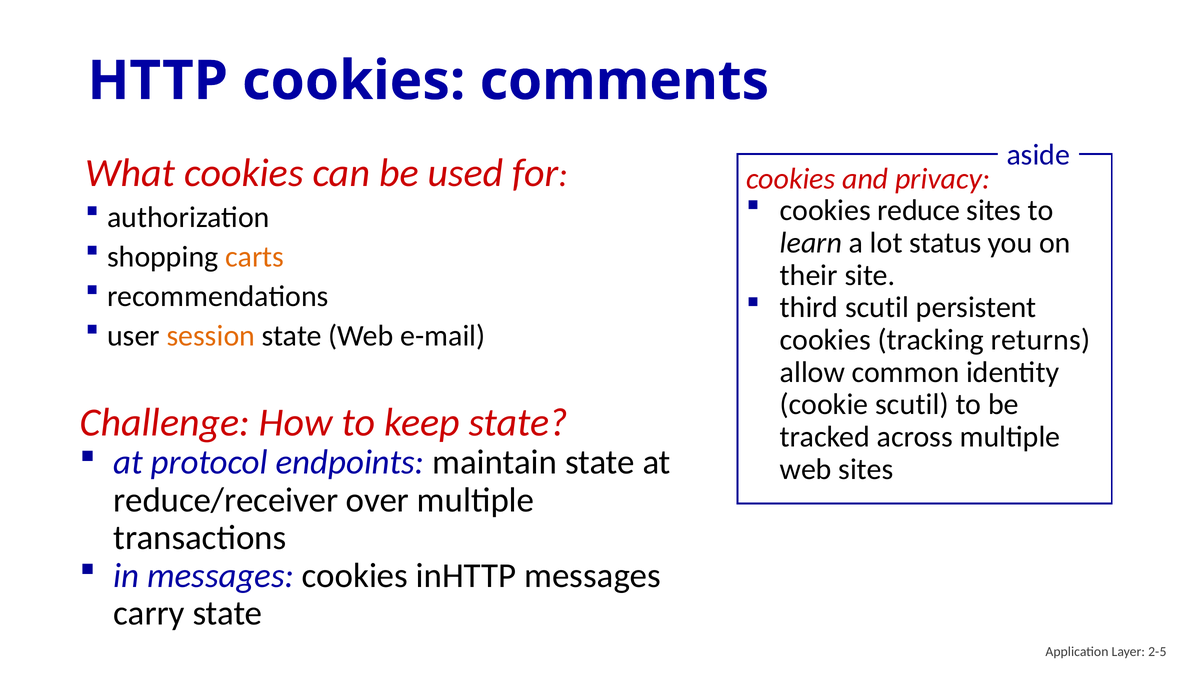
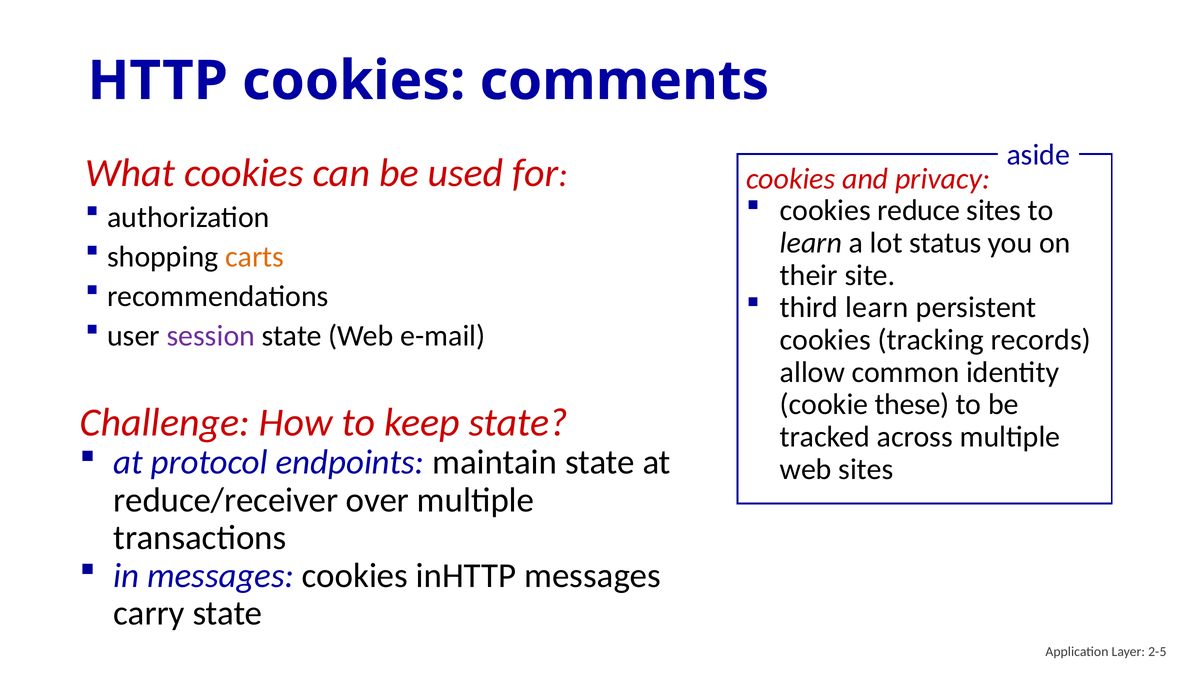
third scutil: scutil -> learn (877, 307)
session colour: orange -> purple (211, 336)
returns: returns -> records (1041, 340)
cookie scutil: scutil -> these (912, 404)
